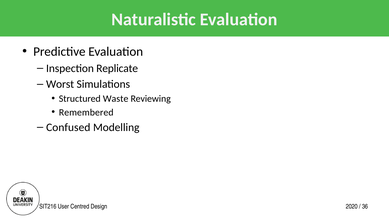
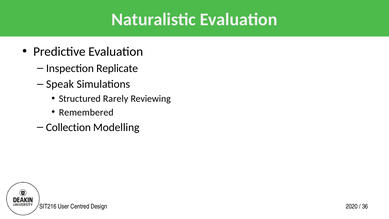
Worst: Worst -> Speak (60, 84)
Waste: Waste -> Rarely (116, 99)
Confused: Confused -> Collection (68, 127)
